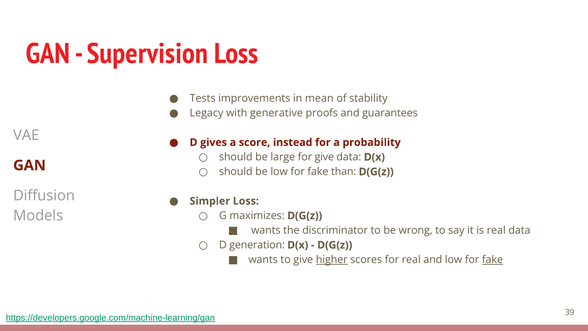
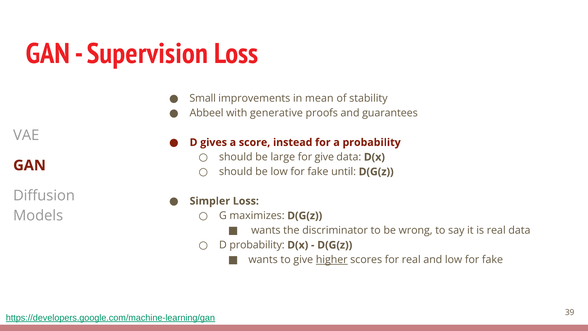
Tests: Tests -> Small (203, 98)
Legacy: Legacy -> Abbeel (207, 113)
than: than -> until (344, 172)
D generation: generation -> probability (257, 245)
fake underline: present -> none (492, 260)
